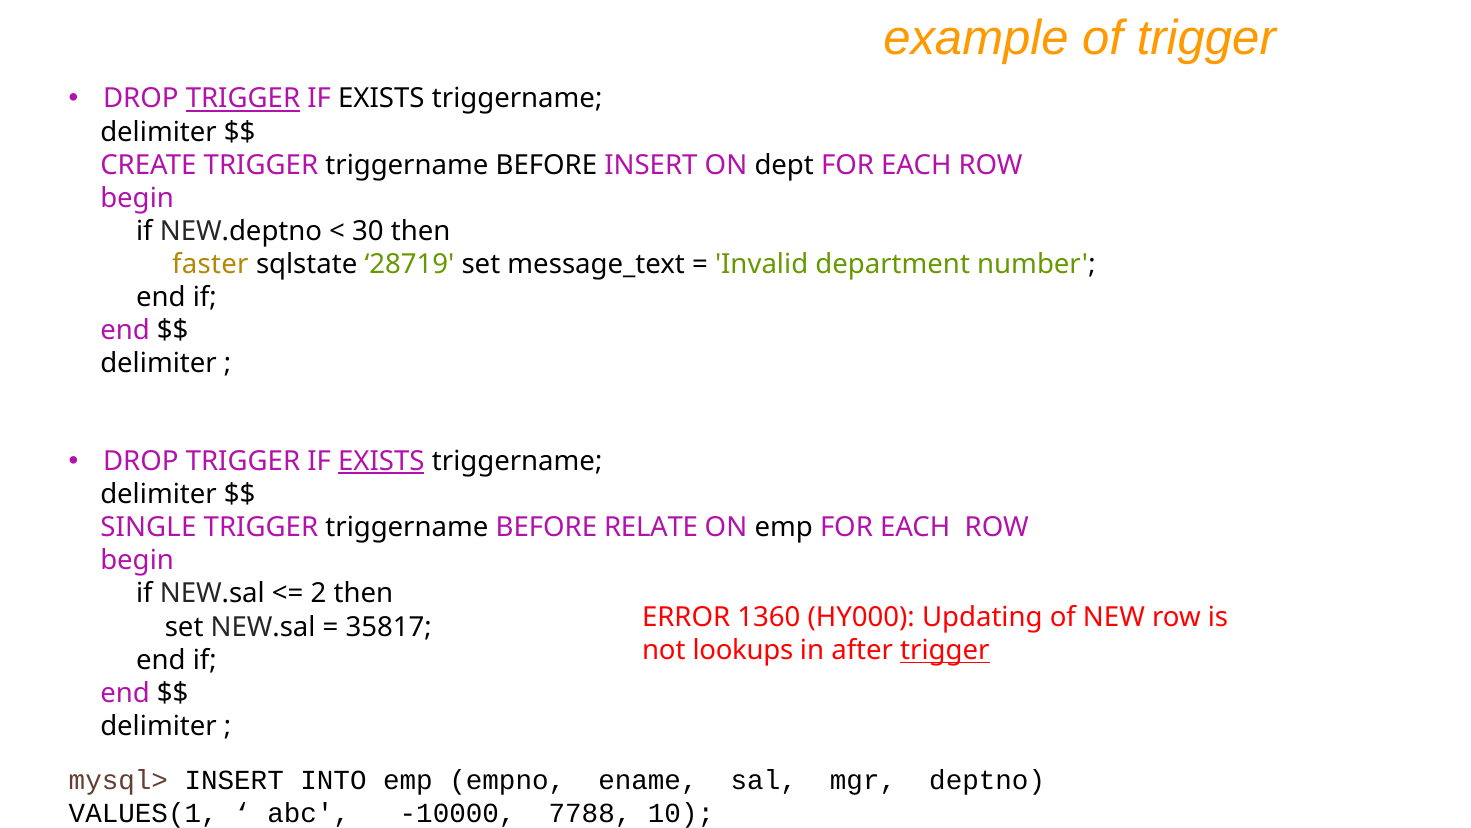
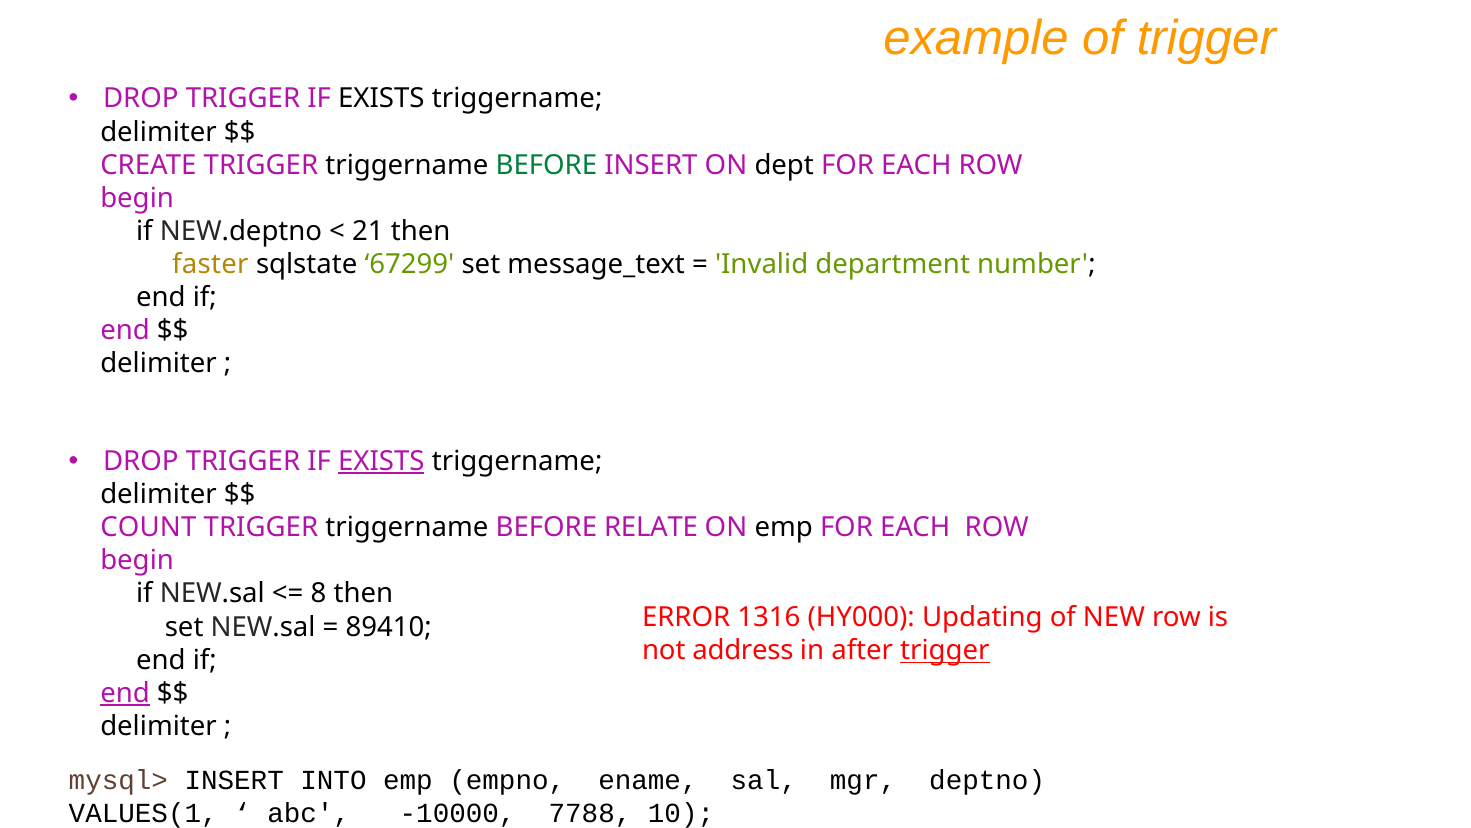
TRIGGER underline: present -> none (243, 99)
BEFORE colour: black -> green (546, 165)
30: 30 -> 21 (368, 231)
28719: 28719 -> 67299 (409, 264)
SINGLE: SINGLE -> COUNT (148, 527)
2: 2 -> 8 (318, 593)
1360: 1360 -> 1316 (769, 617)
35817: 35817 -> 89410 (389, 627)
lookups: lookups -> address (743, 650)
end underline: none -> present (125, 693)
